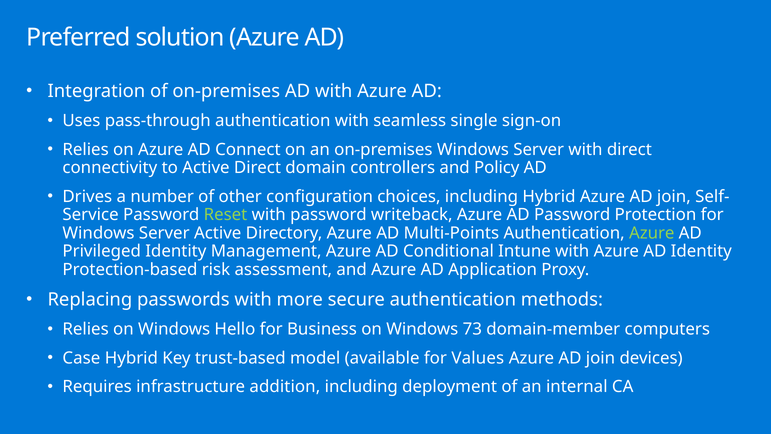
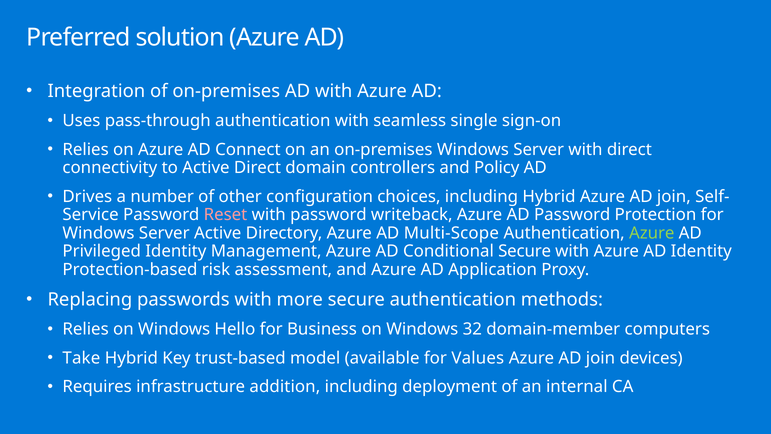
Reset colour: light green -> pink (226, 215)
Multi-Points: Multi-Points -> Multi-Scope (451, 233)
Conditional Intune: Intune -> Secure (525, 251)
73: 73 -> 32 (472, 329)
Case: Case -> Take (81, 358)
